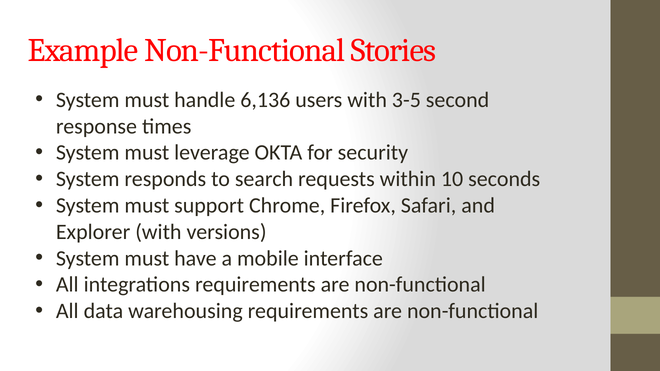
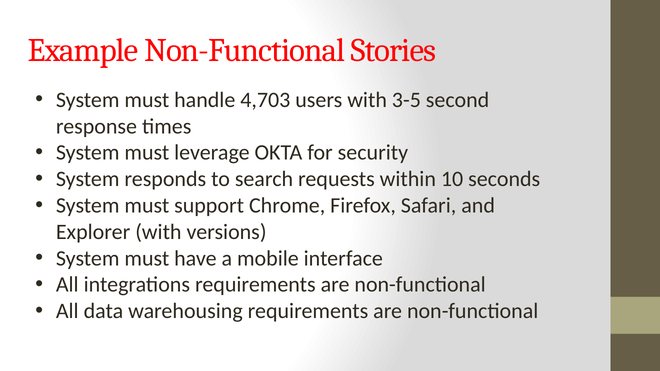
6,136: 6,136 -> 4,703 (265, 100)
